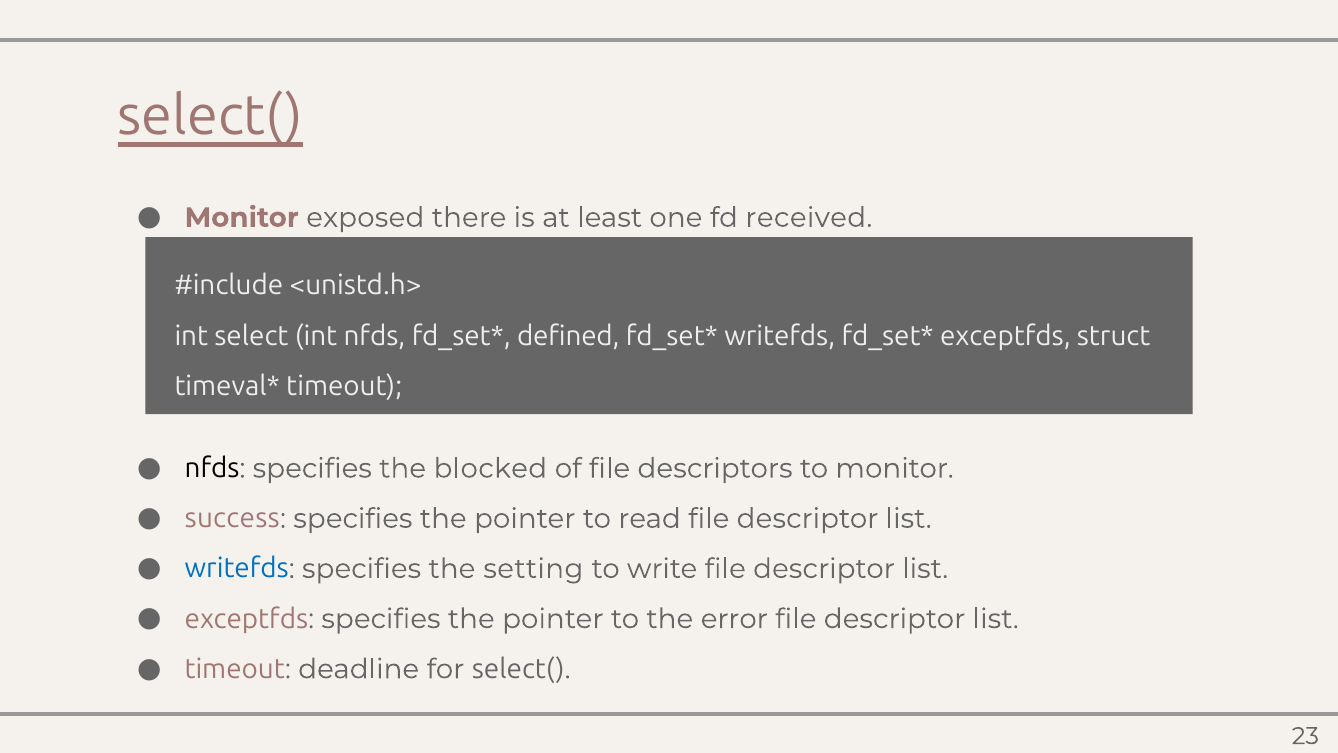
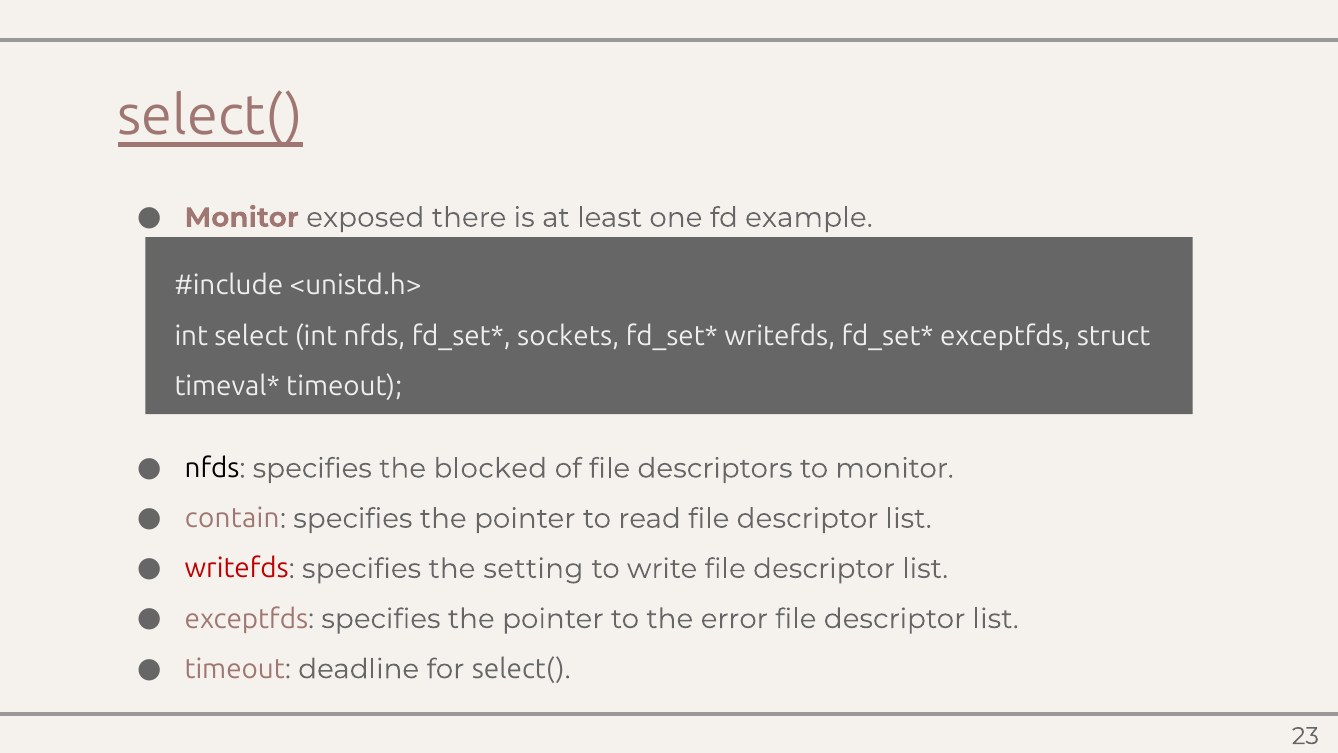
received: received -> example (809, 217)
defined: defined -> sockets (568, 336)
success: success -> contain (232, 518)
writefds colour: blue -> red (237, 569)
